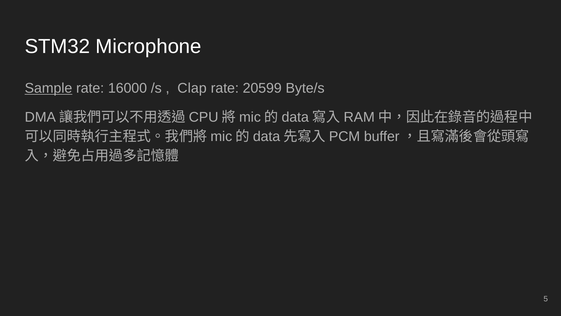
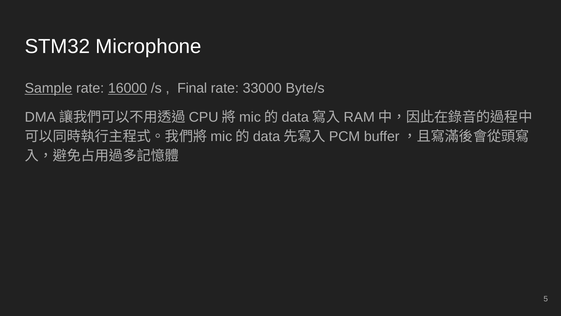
16000 underline: none -> present (128, 88)
Clap: Clap -> Final (192, 88)
20599: 20599 -> 33000 (262, 88)
